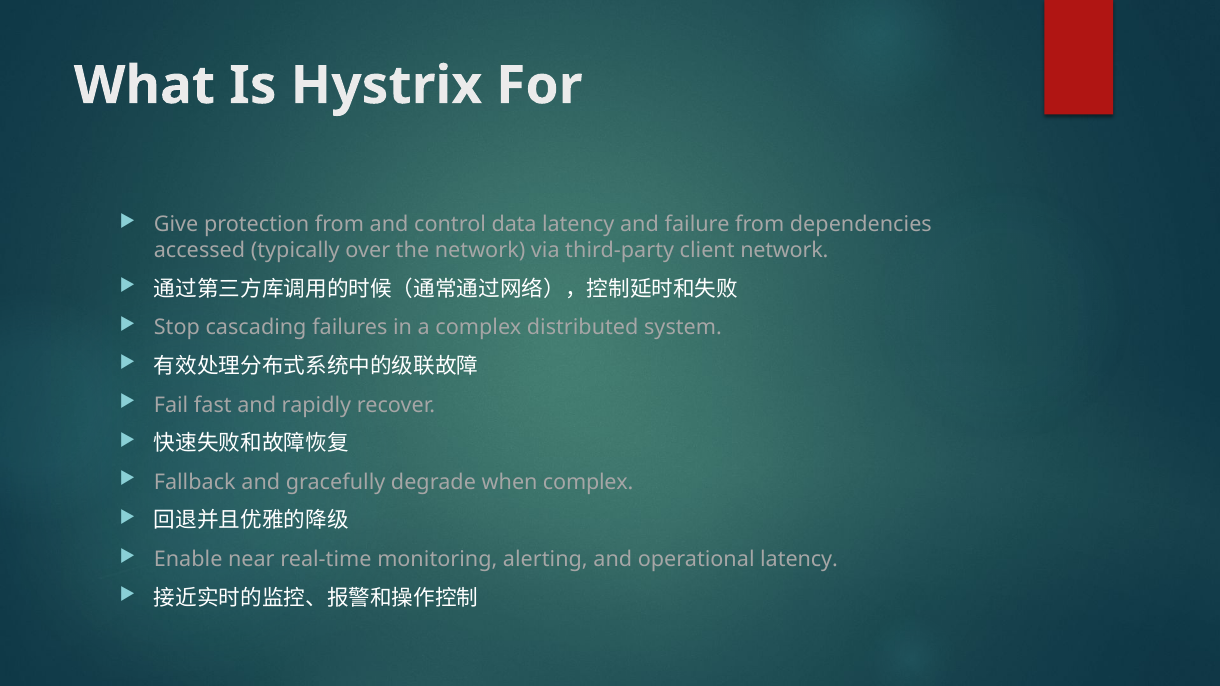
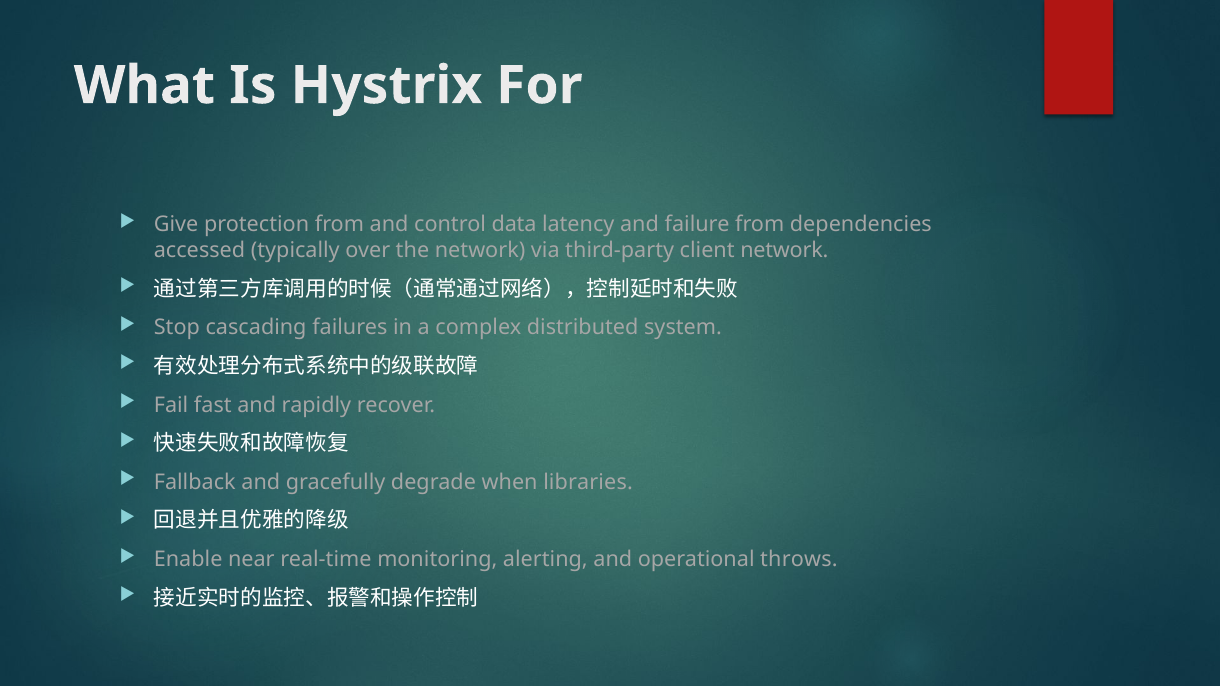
when complex: complex -> libraries (588, 482)
operational latency: latency -> throws (799, 560)
